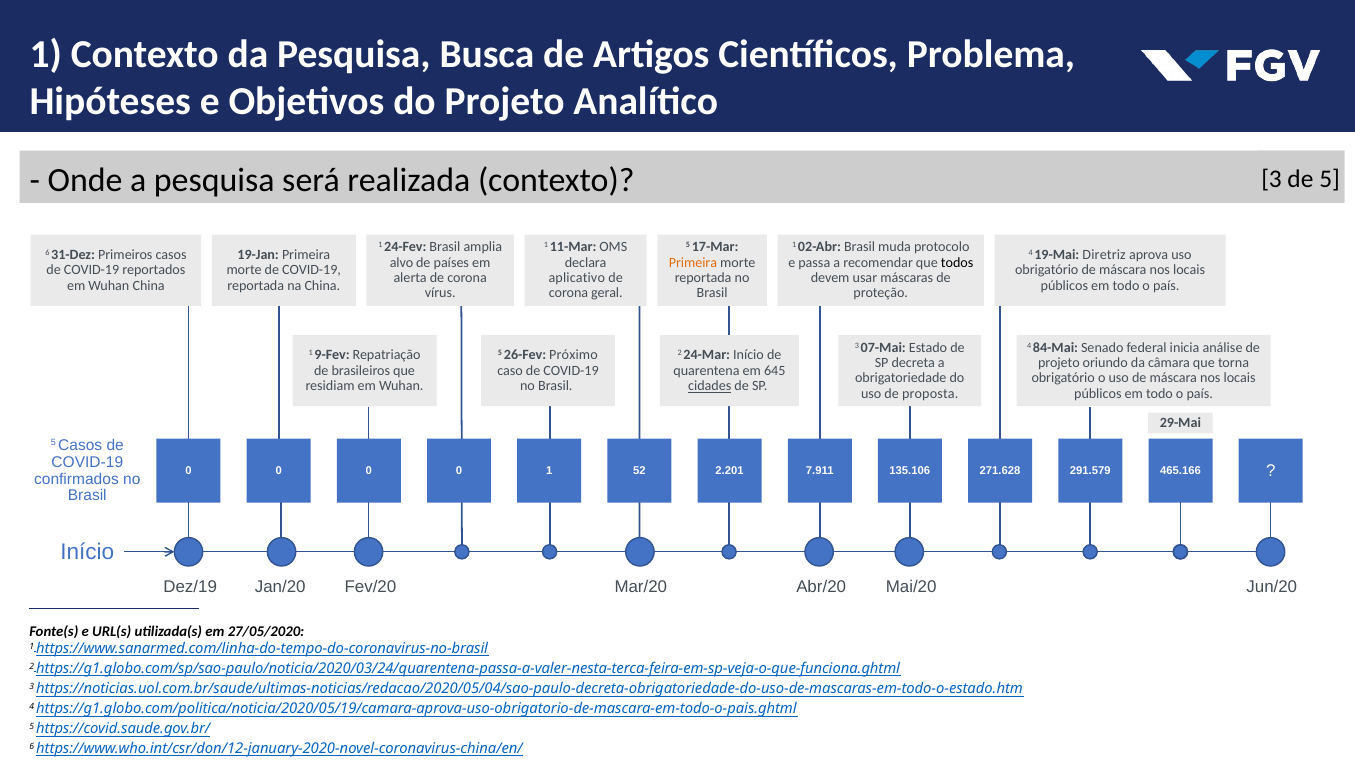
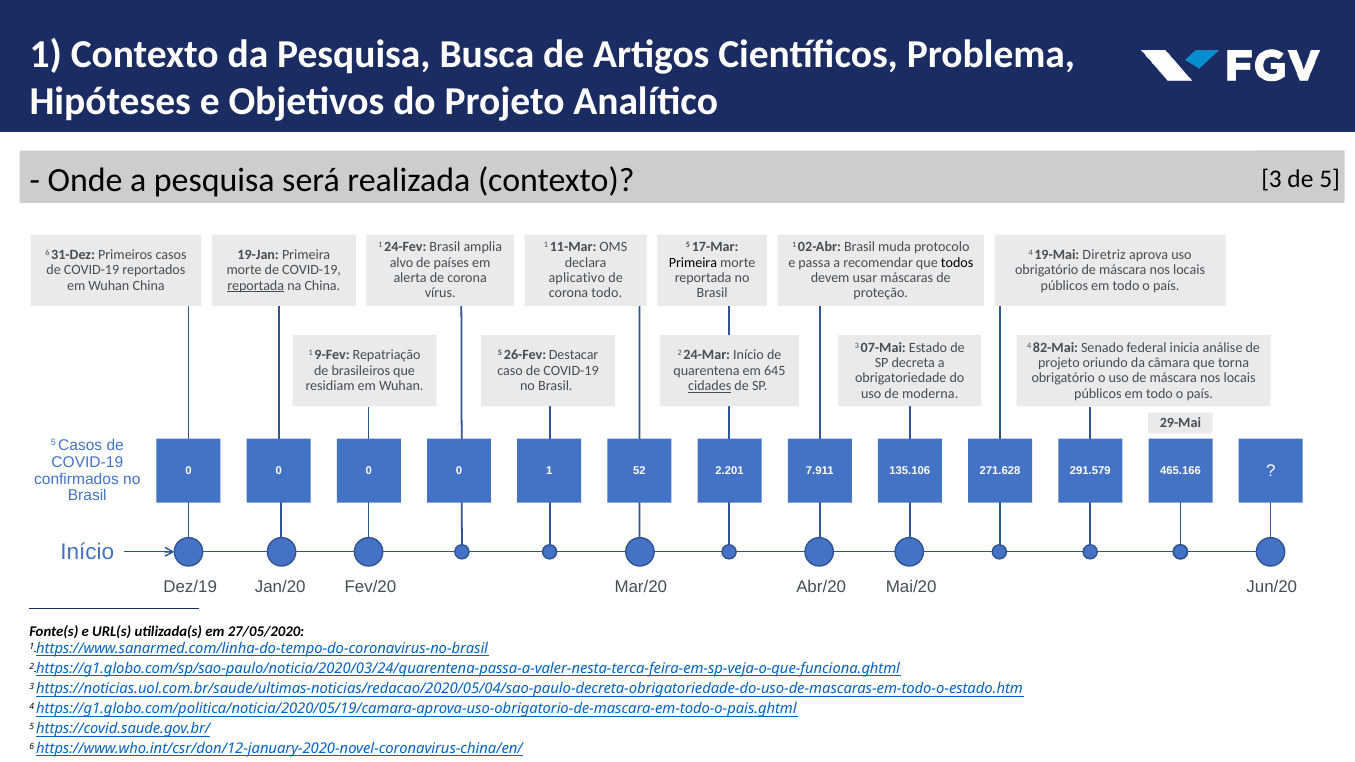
Primeira colour: orange -> black (693, 263)
reportada underline: none -> present (256, 286)
corona geral: geral -> todo (607, 293)
84-Mai: 84-Mai -> 82-Mai (1056, 348)
Próximo: Próximo -> Destacar (574, 355)
proposta: proposta -> moderna (930, 394)
